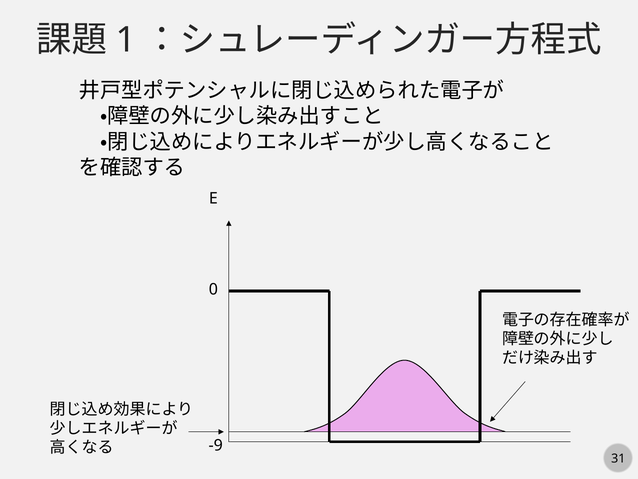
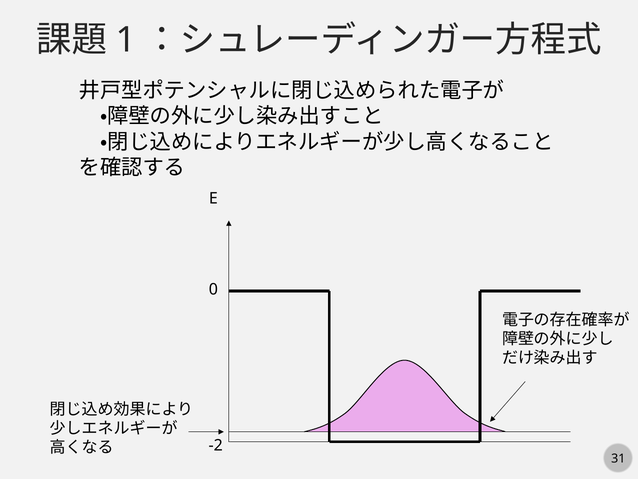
-9: -9 -> -2 (216, 445)
